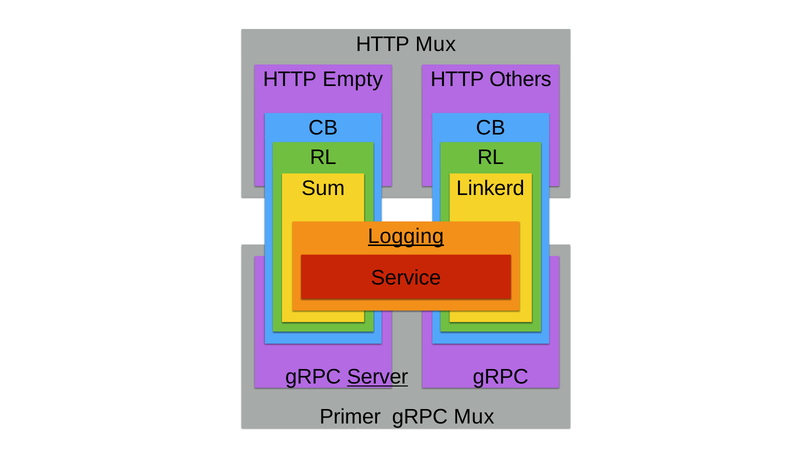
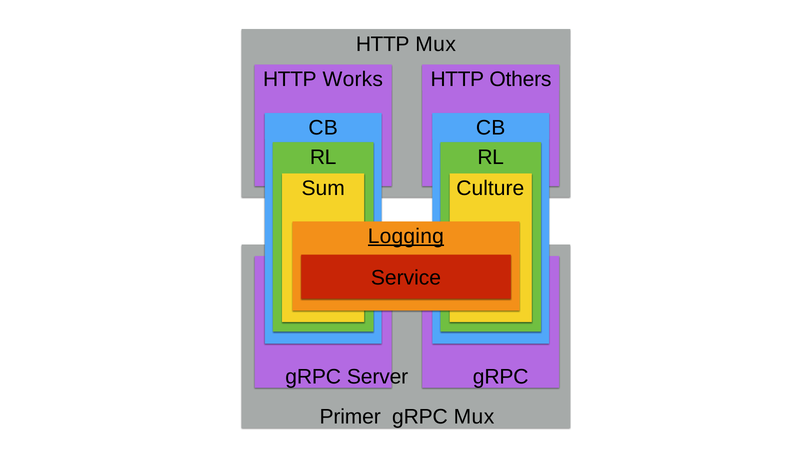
Empty: Empty -> Works (353, 79)
Linkerd: Linkerd -> Culture (490, 188)
Server underline: present -> none (378, 377)
